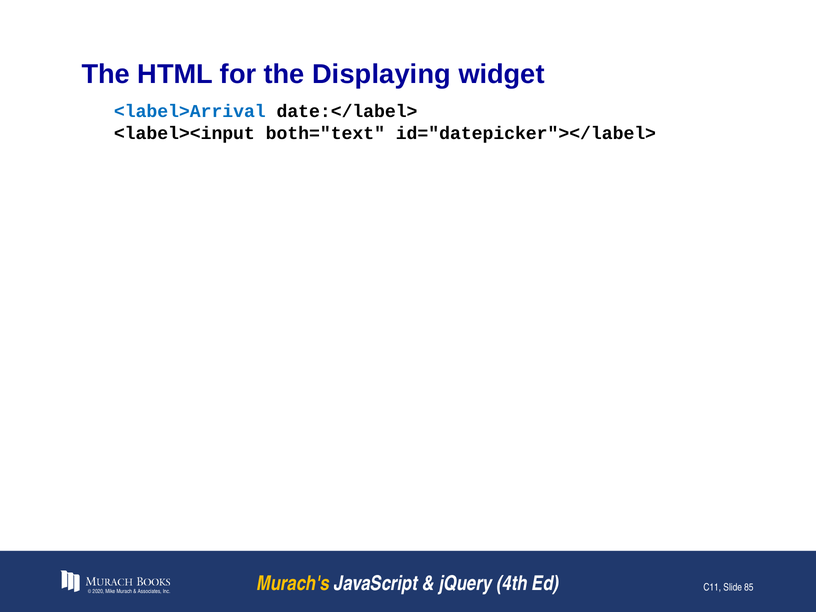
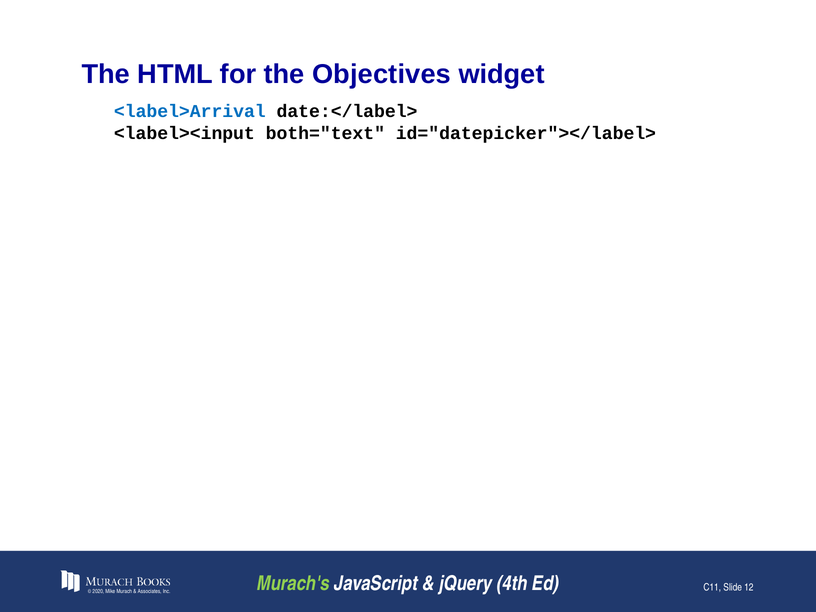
Displaying: Displaying -> Objectives (381, 74)
Murach's colour: yellow -> light green (293, 583)
85: 85 -> 12 (749, 587)
